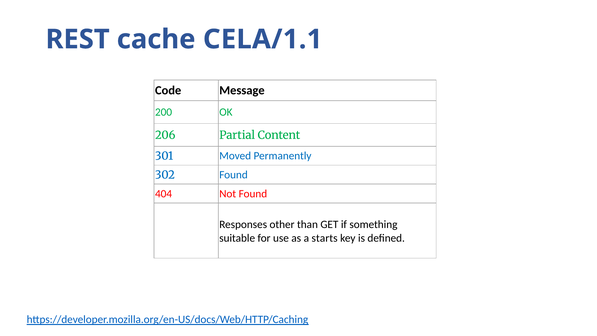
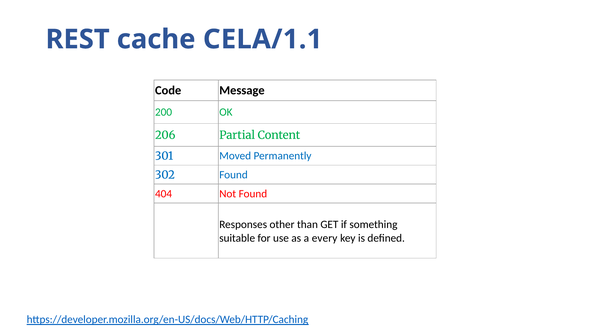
starts: starts -> every (325, 238)
